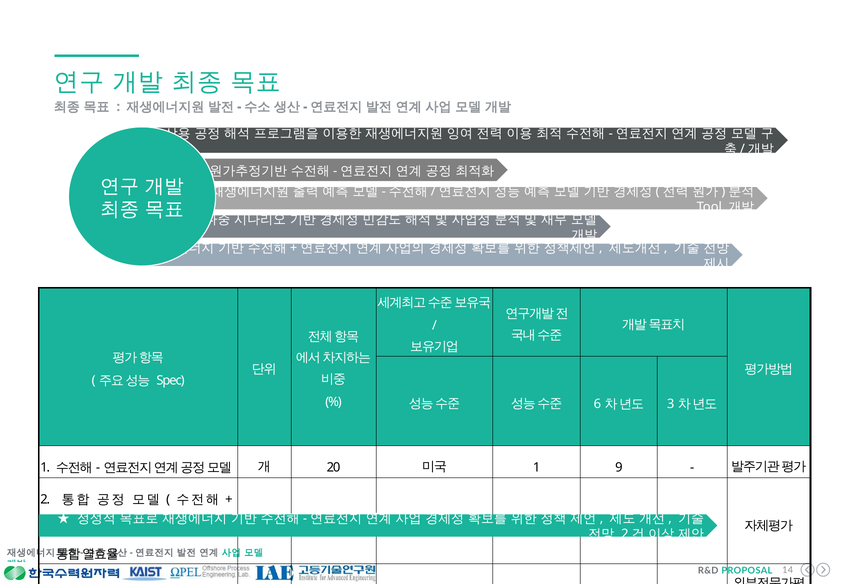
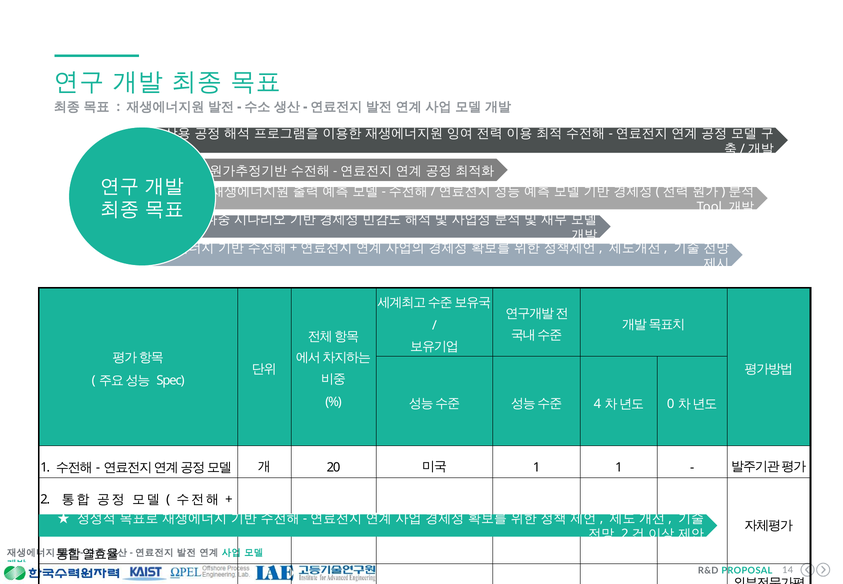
6: 6 -> 4 (597, 404)
3: 3 -> 0 (671, 404)
1 9: 9 -> 1 (619, 467)
